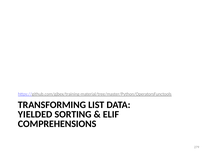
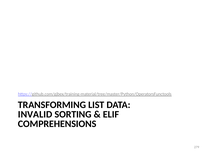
YIELDED: YIELDED -> INVALID (35, 114)
